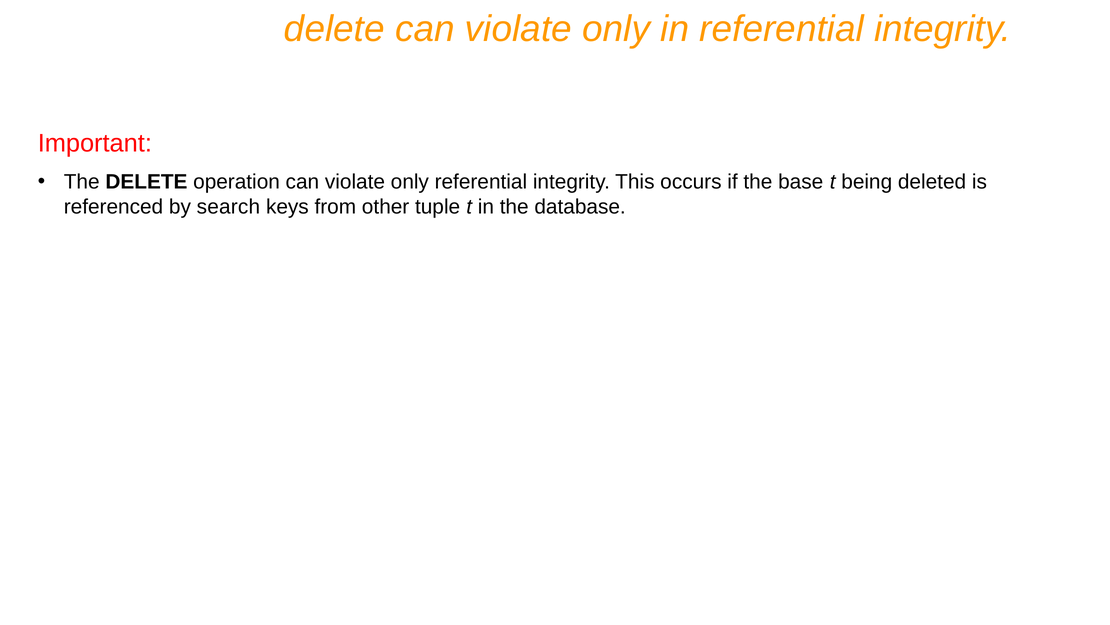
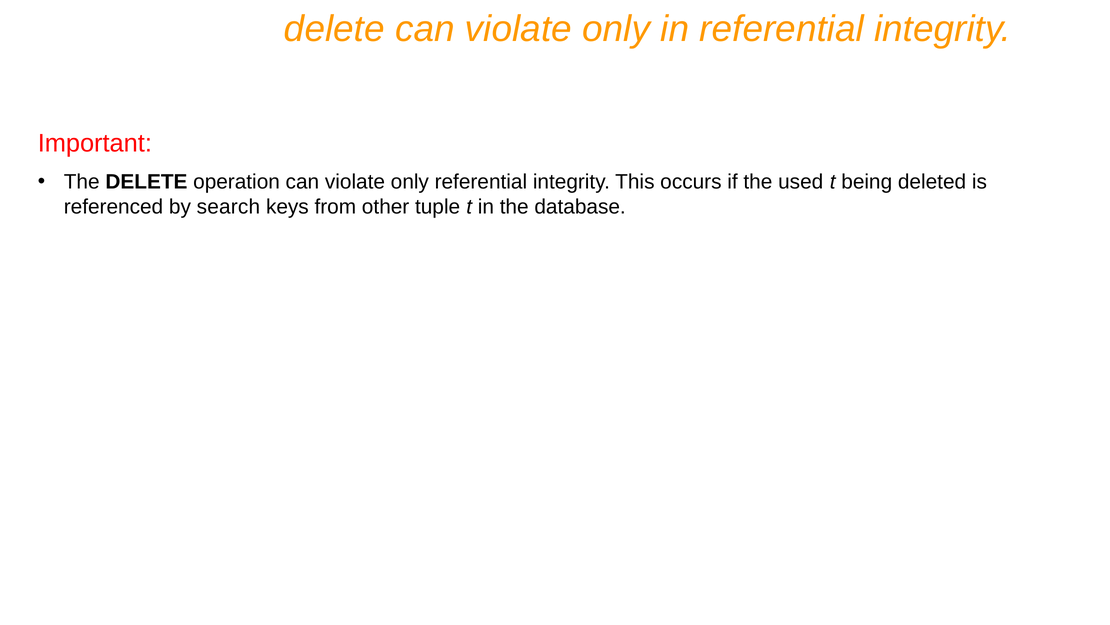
base: base -> used (801, 182)
